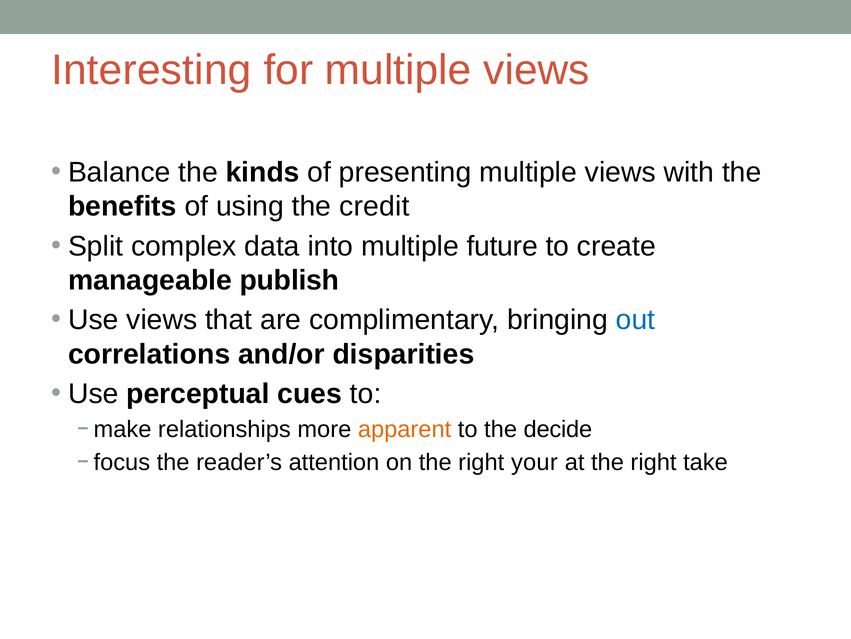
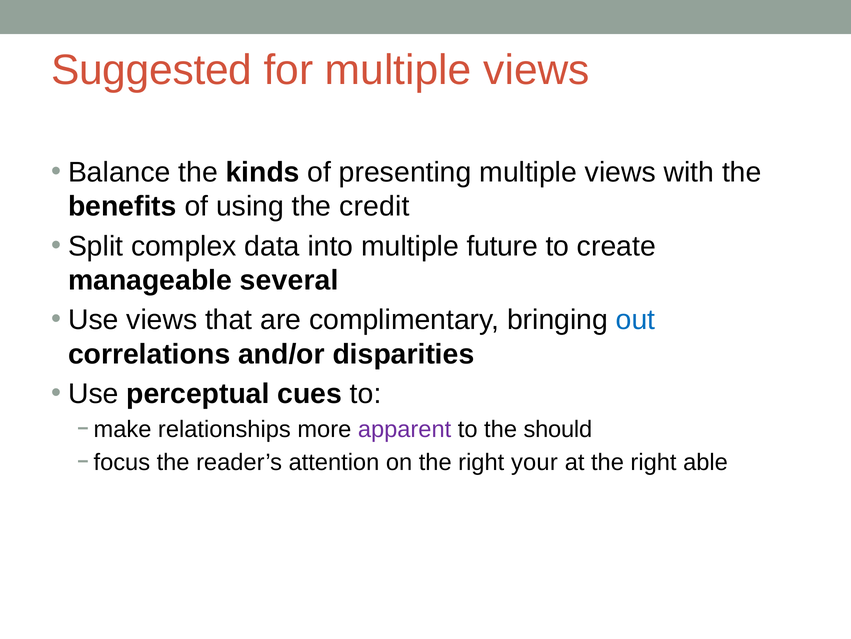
Interesting: Interesting -> Suggested (152, 70)
publish: publish -> several (289, 280)
apparent colour: orange -> purple (405, 429)
decide: decide -> should (558, 429)
take: take -> able (705, 462)
